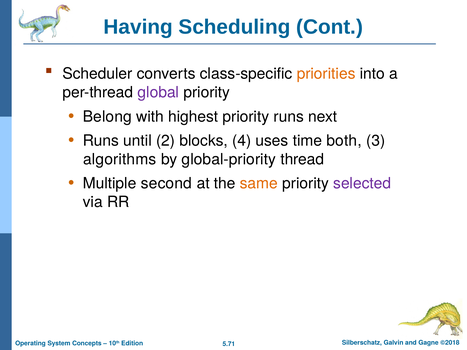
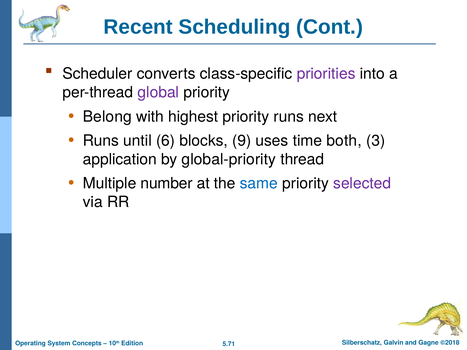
Having: Having -> Recent (138, 27)
priorities colour: orange -> purple (326, 74)
2: 2 -> 6 (166, 141)
4: 4 -> 9 (242, 141)
algorithms: algorithms -> application (120, 159)
second: second -> number (167, 184)
same colour: orange -> blue (259, 184)
